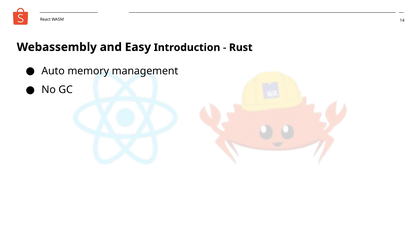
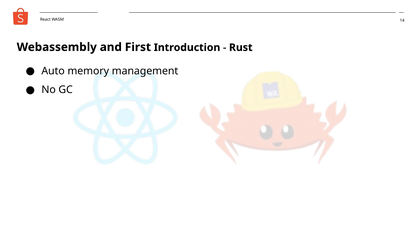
Easy: Easy -> First (138, 47)
